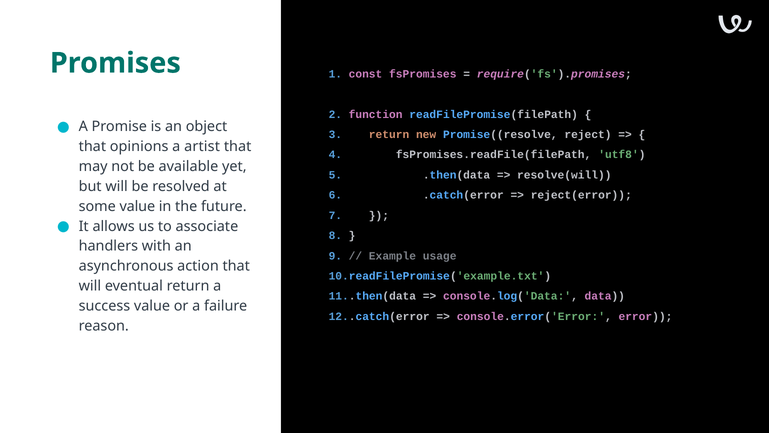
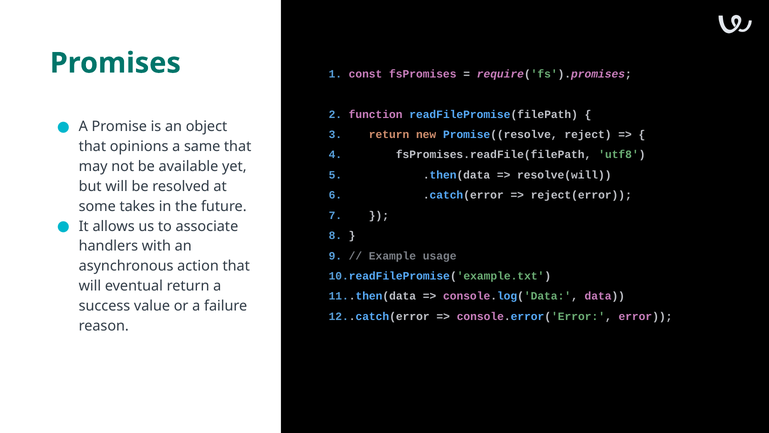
artist: artist -> same (202, 146)
some value: value -> takes (137, 206)
